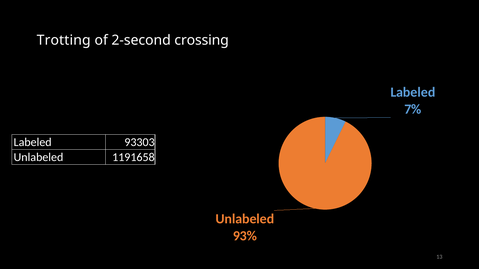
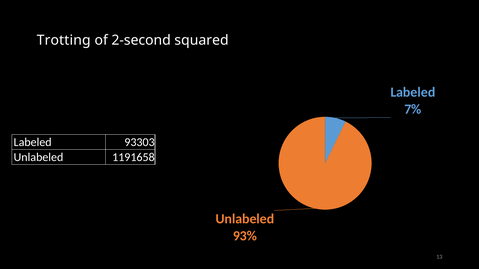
crossing: crossing -> squared (202, 40)
